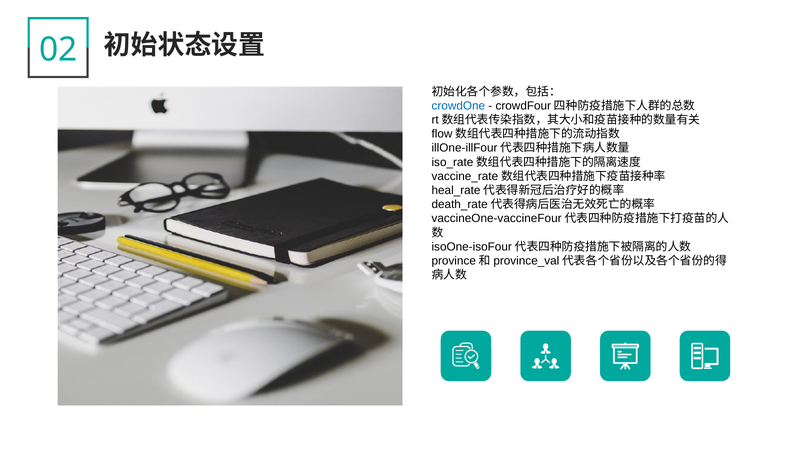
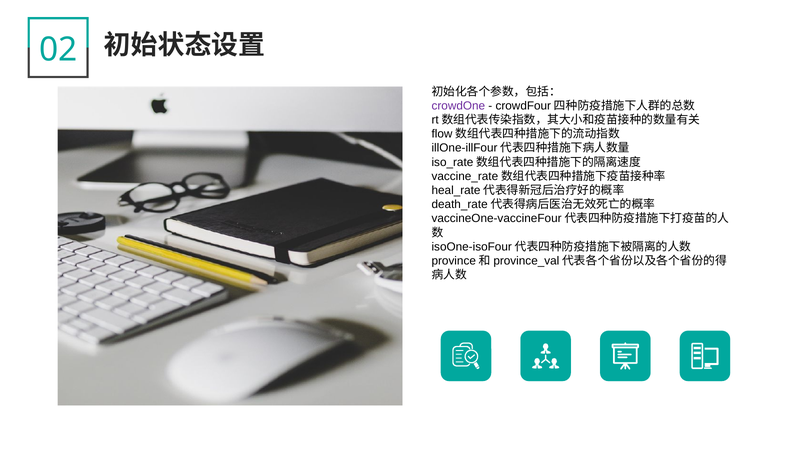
crowdOne colour: blue -> purple (458, 106)
